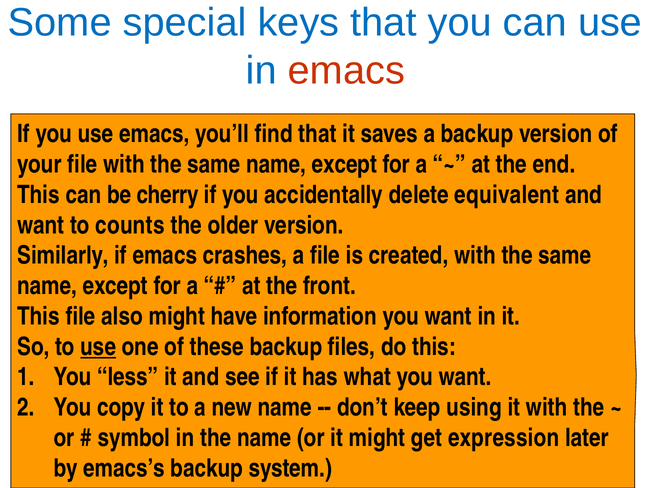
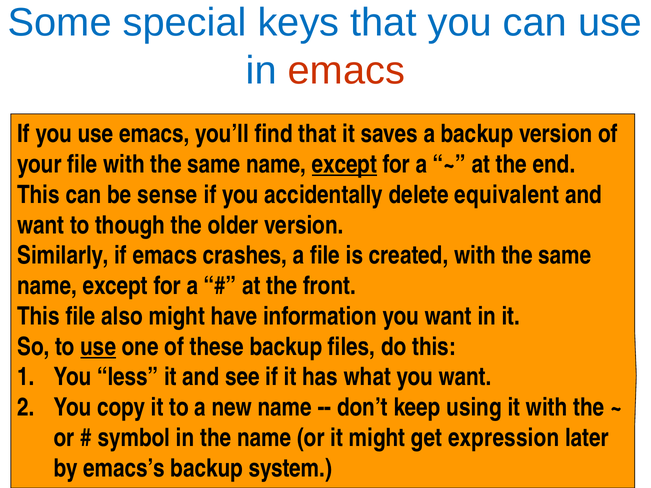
except underline: none -> present (344, 164)
cherry: cherry -> sense (167, 195)
counts: counts -> though (130, 225)
